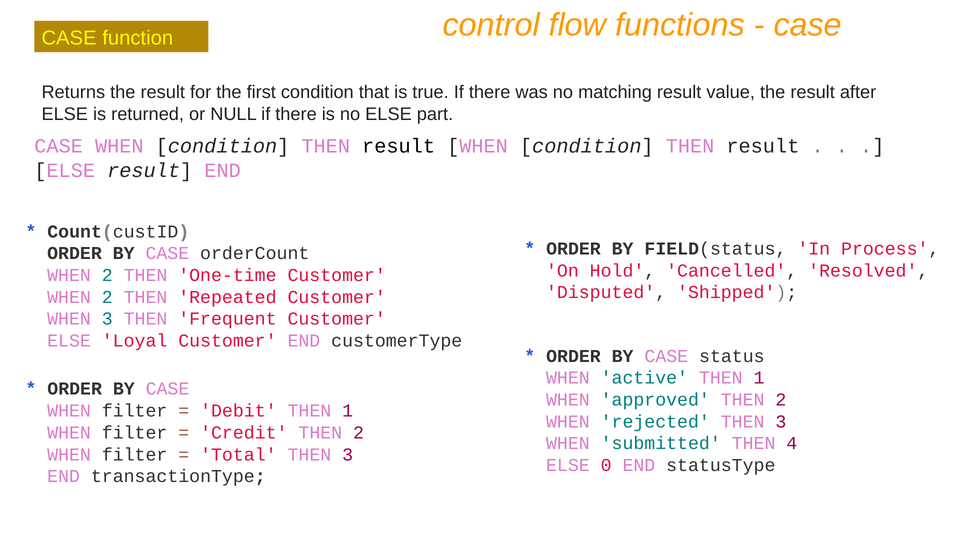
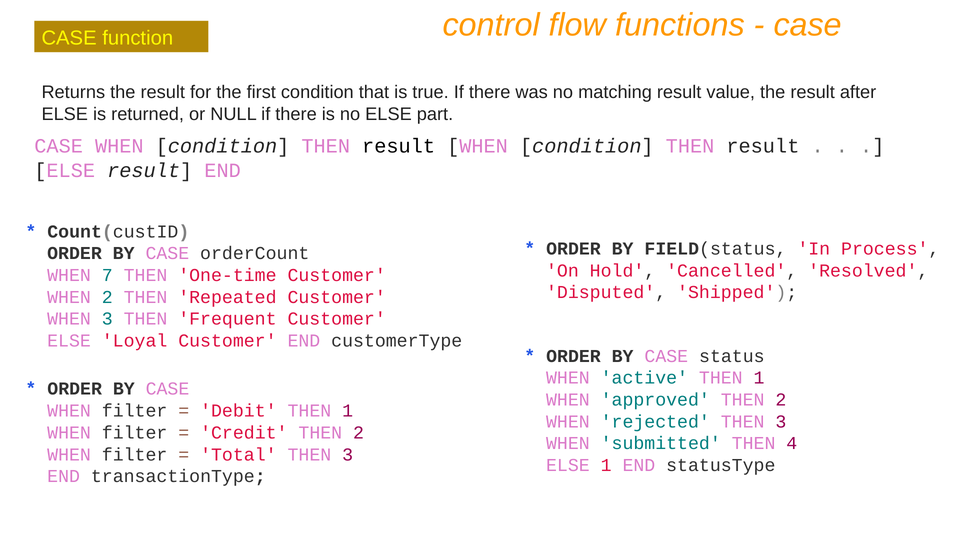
2: 2 -> 7 (107, 275)
ELSE 0: 0 -> 1 (606, 465)
